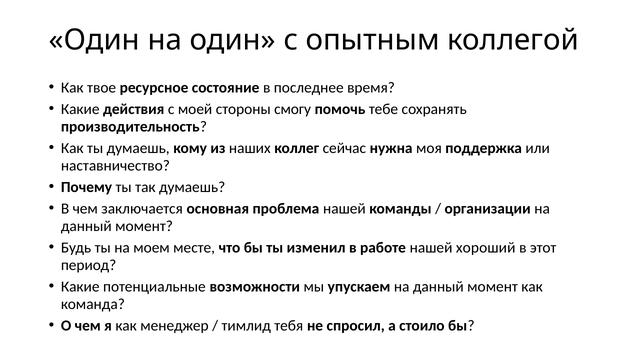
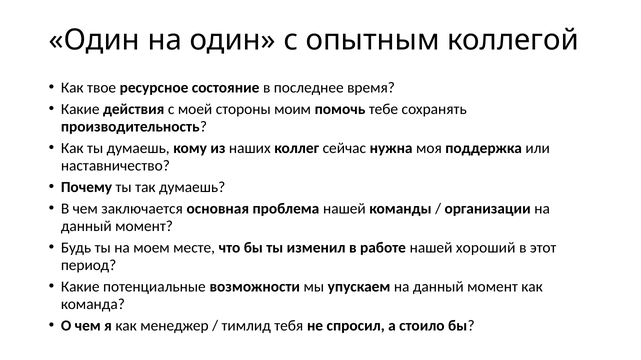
смогу: смогу -> моим (293, 109)
